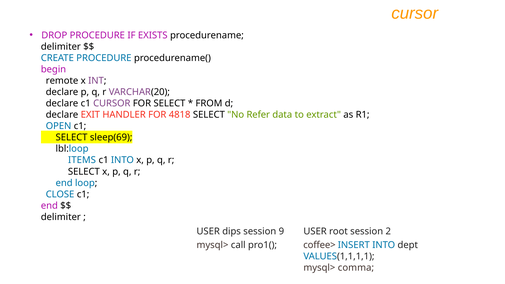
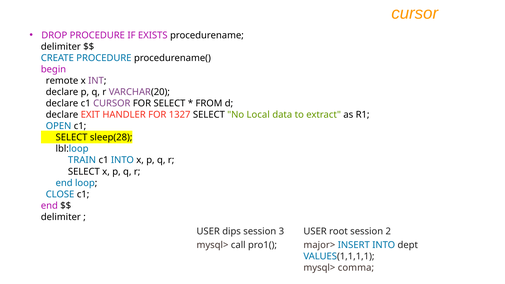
4818: 4818 -> 1327 (180, 115)
Refer: Refer -> Local (258, 115)
sleep(69: sleep(69 -> sleep(28 (111, 138)
ITEMS: ITEMS -> TRAIN (82, 160)
9: 9 -> 3 (281, 231)
coffee>: coffee> -> major> (319, 245)
